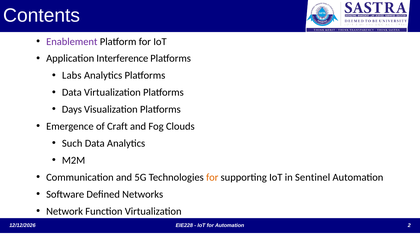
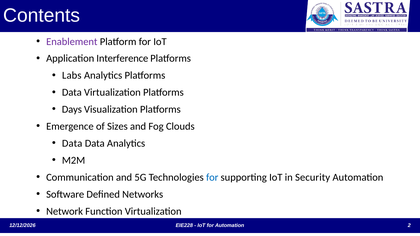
Craft: Craft -> Sizes (117, 127)
Such: Such -> Data (72, 144)
for colour: orange -> blue (212, 178)
Sentinel: Sentinel -> Security (313, 178)
